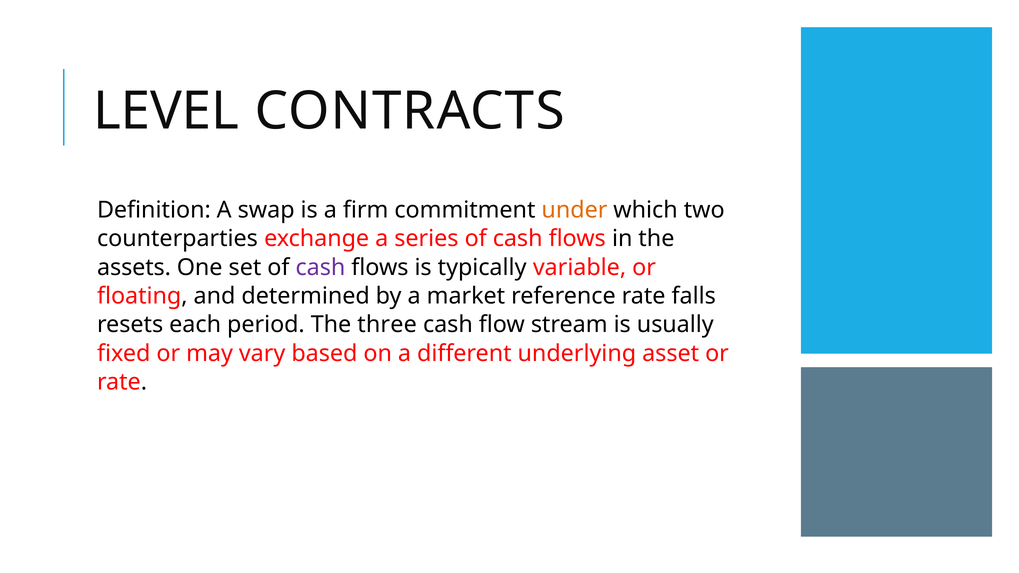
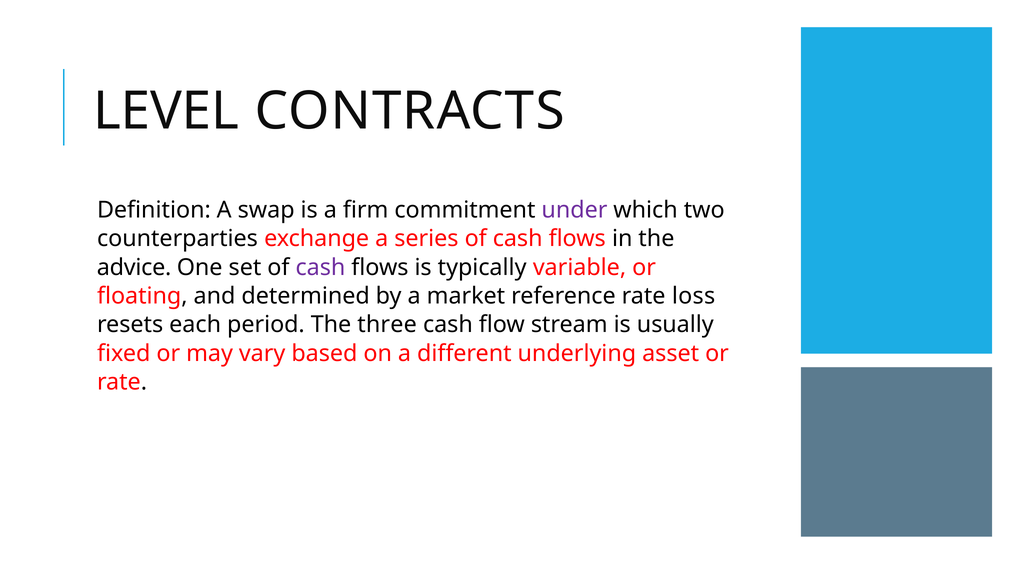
under colour: orange -> purple (574, 210)
assets: assets -> advice (134, 267)
falls: falls -> loss (694, 296)
